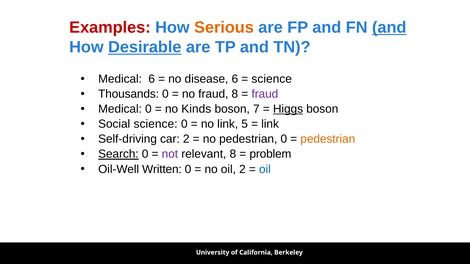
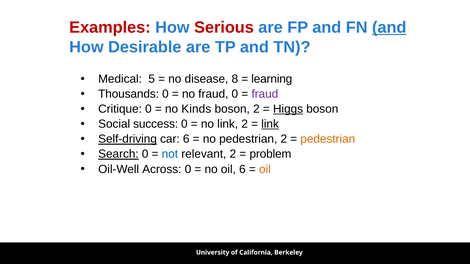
Serious colour: orange -> red (224, 28)
Desirable underline: present -> none (145, 47)
Medical 6: 6 -> 5 (152, 79)
disease 6: 6 -> 8 (235, 79)
science: science -> learning (272, 79)
fraud 8: 8 -> 0 (235, 94)
Medical: Medical -> Critique (120, 109)
boson 7: 7 -> 2 (256, 109)
Social science: science -> success (156, 124)
link 5: 5 -> 2 (245, 124)
link underline: none -> present (270, 124)
Self-driving underline: none -> present (128, 139)
car 2: 2 -> 6 (186, 139)
pedestrian 0: 0 -> 2 (284, 139)
not colour: purple -> blue (170, 154)
relevant 8: 8 -> 2 (233, 154)
Written: Written -> Across (162, 169)
oil 2: 2 -> 6 (242, 169)
oil colour: blue -> orange (265, 169)
